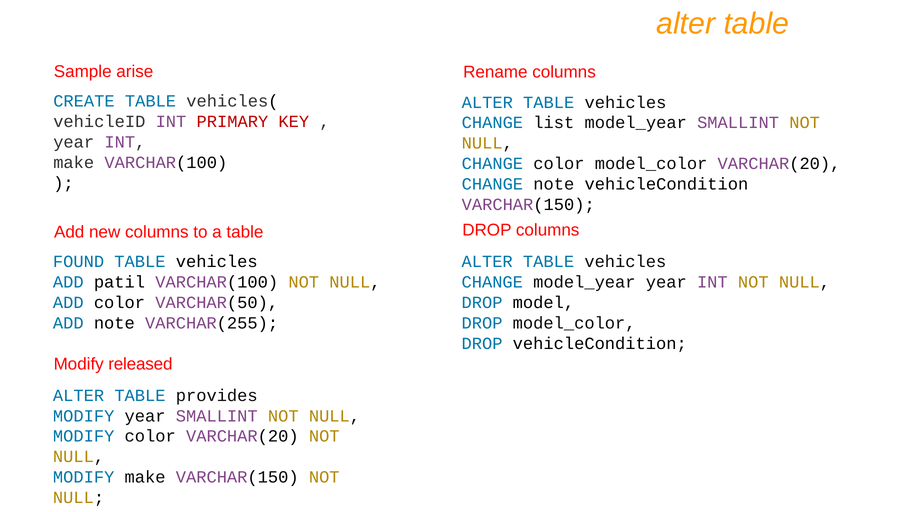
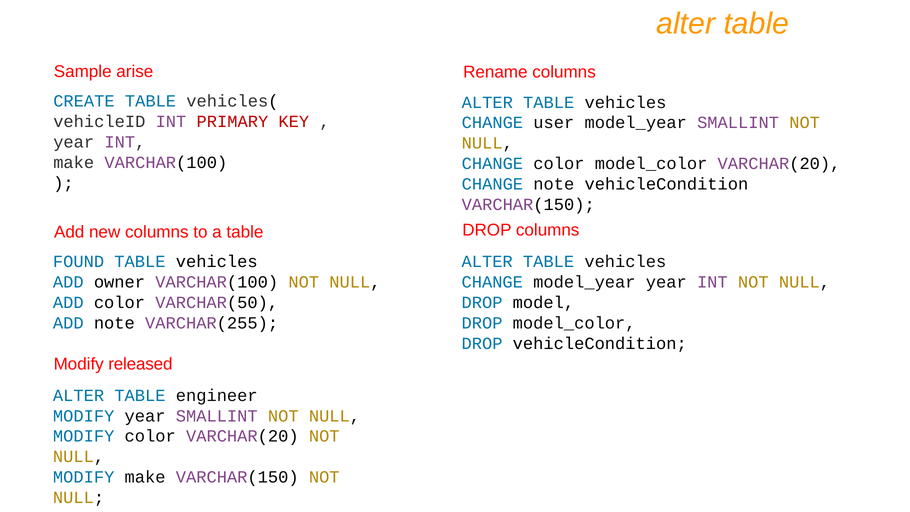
list: list -> user (554, 123)
patil: patil -> owner (119, 282)
provides: provides -> engineer (217, 395)
